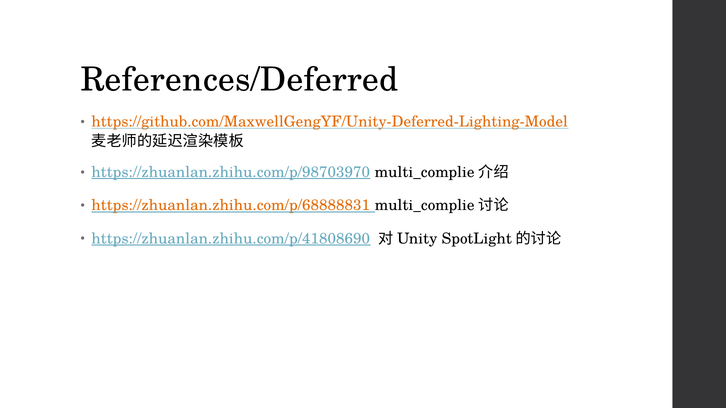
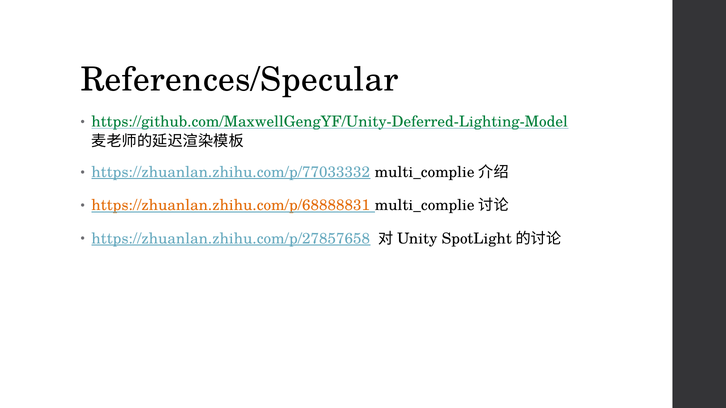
References/Deferred: References/Deferred -> References/Specular (239, 80)
https://github.com/MaxwellGengYF/Unity-Deferred-Lighting-Model colour: orange -> green (330, 122)
https://zhuanlan.zhihu.com/p/98703970: https://zhuanlan.zhihu.com/p/98703970 -> https://zhuanlan.zhihu.com/p/77033332 (231, 172)
https://zhuanlan.zhihu.com/p/41808690: https://zhuanlan.zhihu.com/p/41808690 -> https://zhuanlan.zhihu.com/p/27857658 (231, 239)
